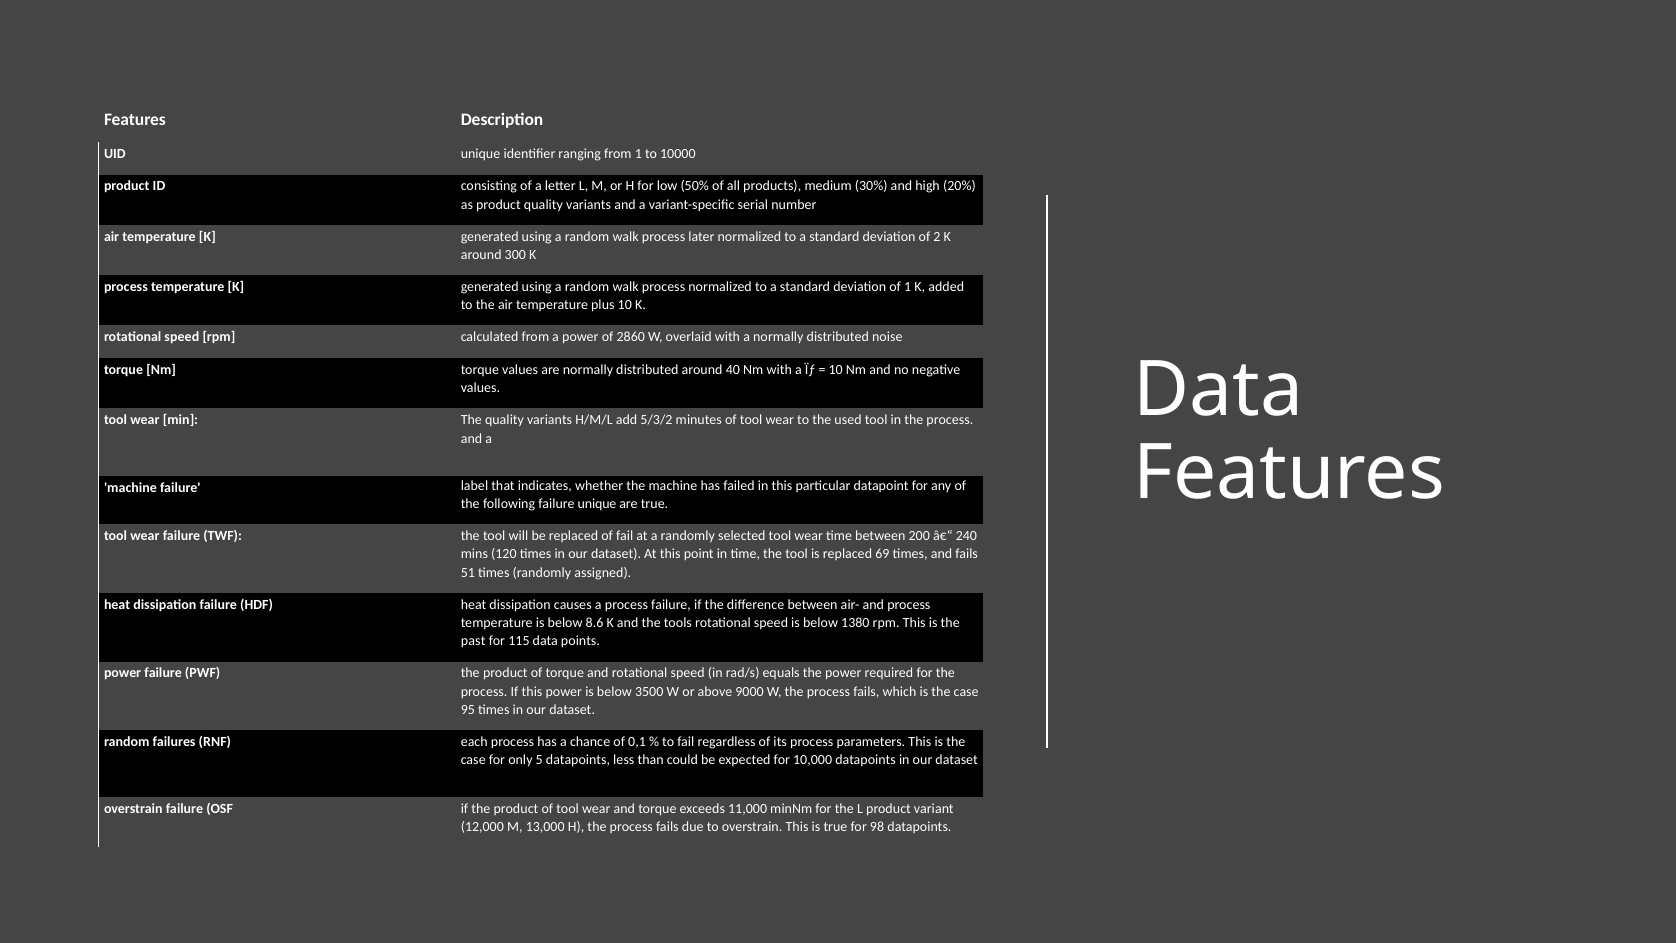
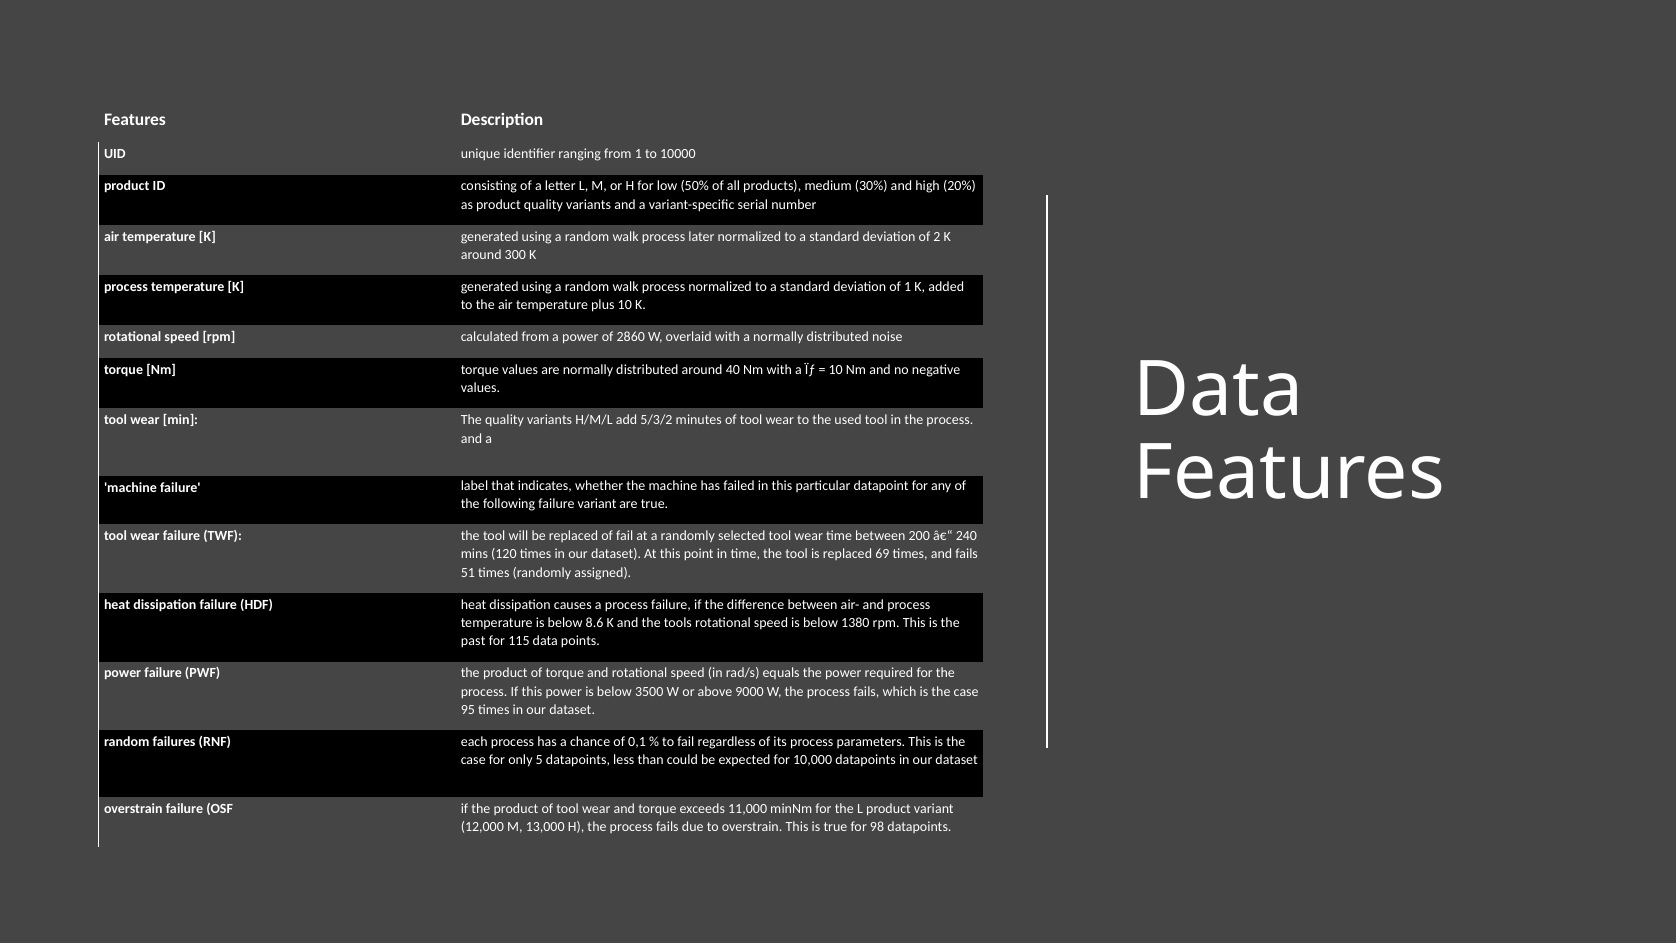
failure unique: unique -> variant (597, 503)
